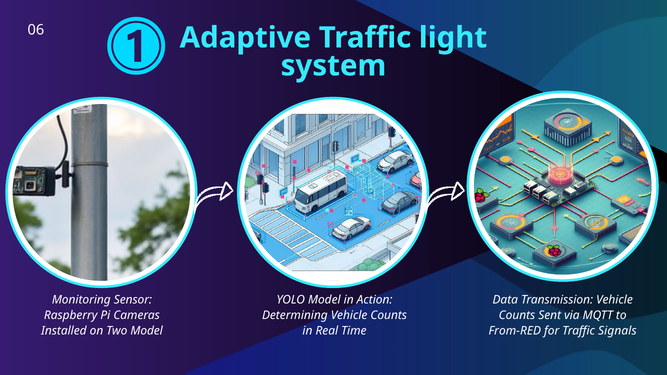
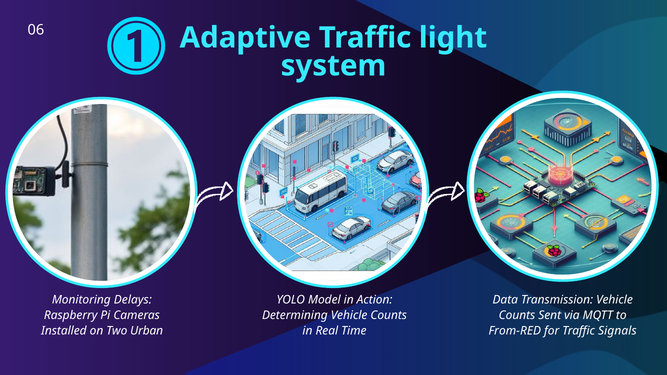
Sensor: Sensor -> Delays (133, 300)
Two Model: Model -> Urban (147, 331)
